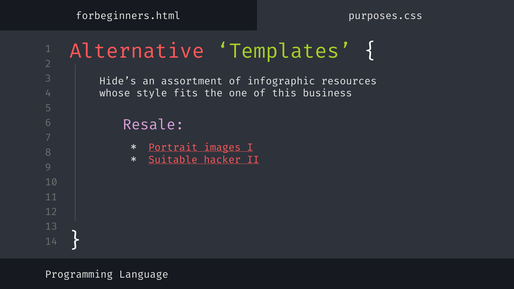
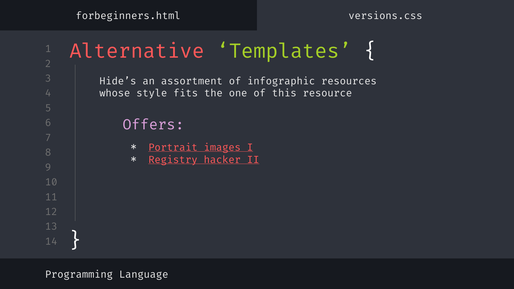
purposes.css: purposes.css -> versions.css (385, 16)
business: business -> resource (327, 93)
Resale: Resale -> Offers (153, 125)
Suitable: Suitable -> Registry (173, 160)
